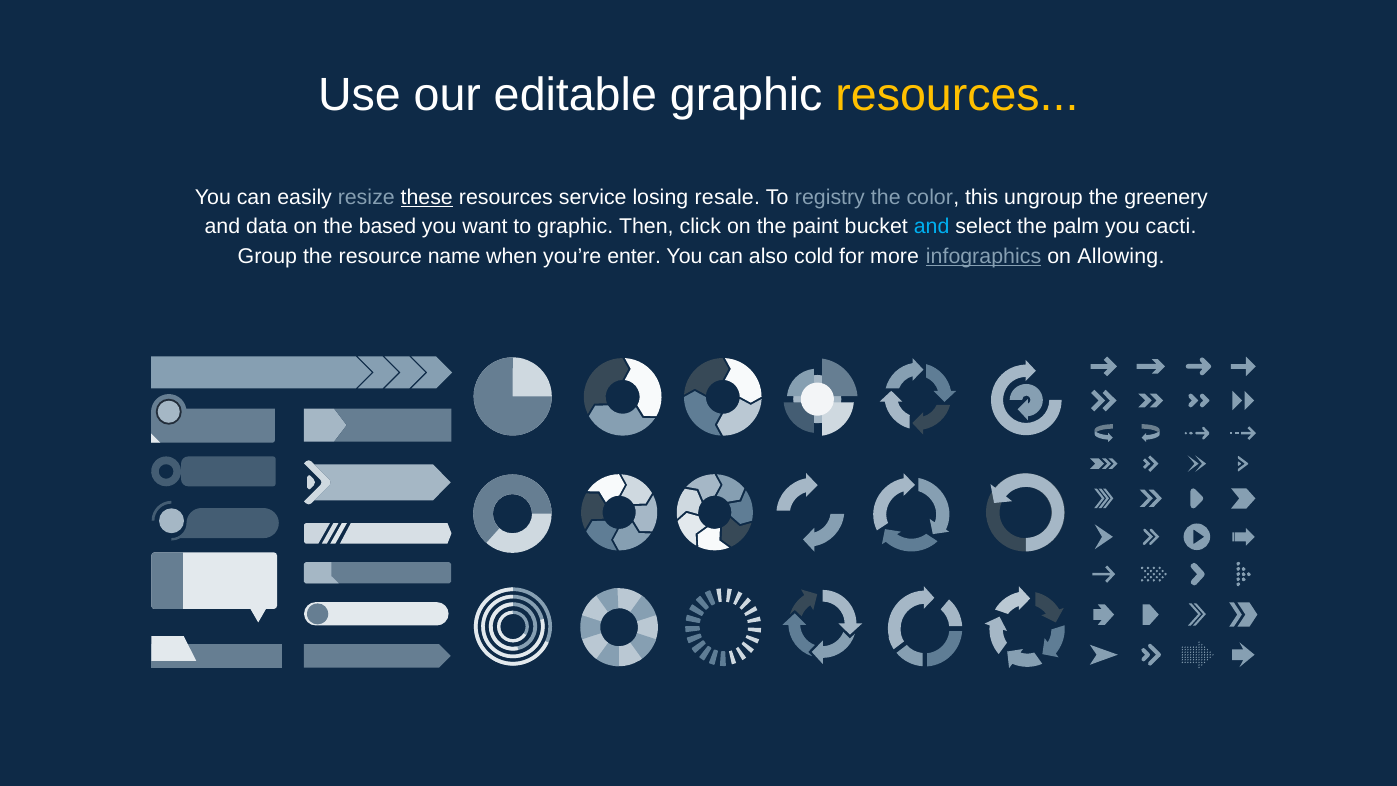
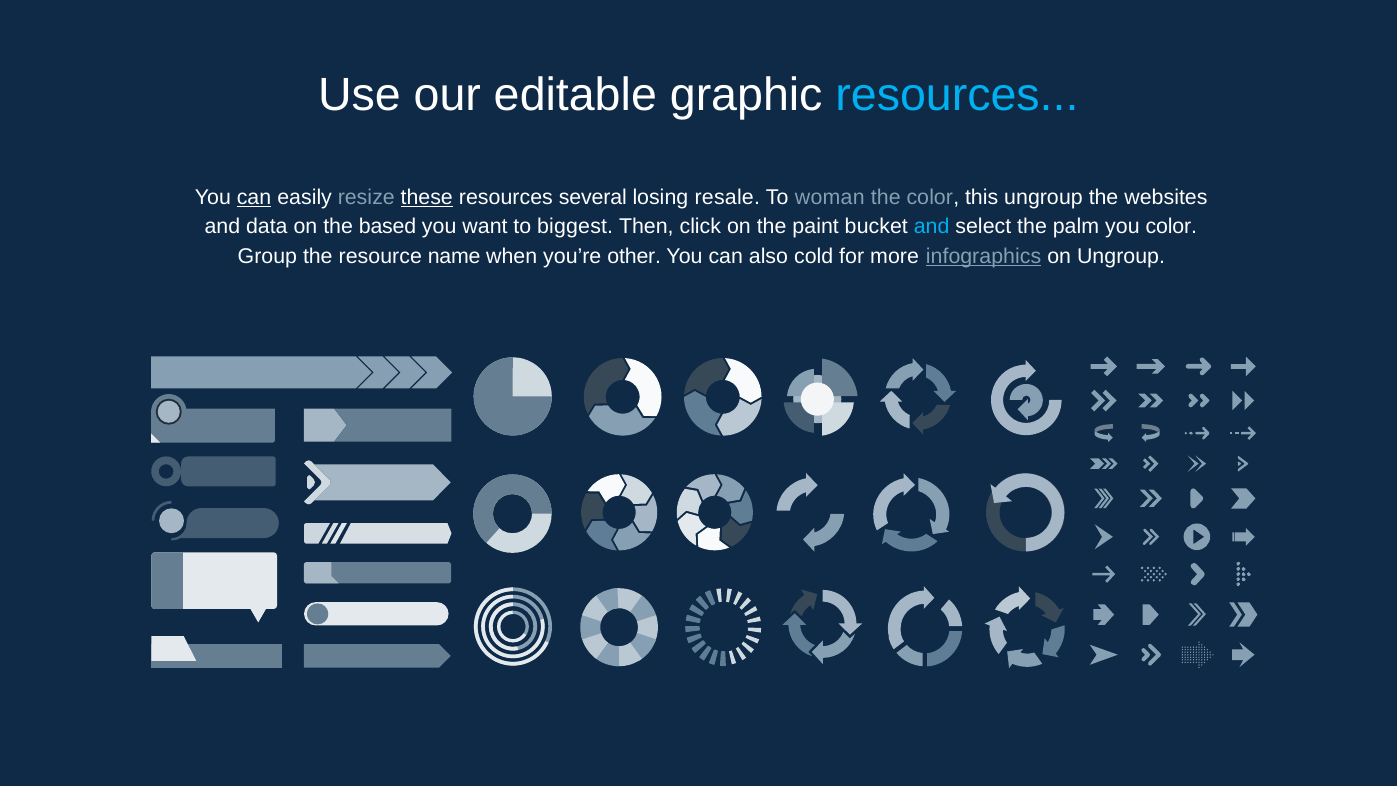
resources colour: yellow -> light blue (957, 95)
can underline: none -> present (254, 197)
service: service -> several (593, 197)
registry: registry -> woman (830, 197)
greenery: greenery -> websites (1166, 197)
to graphic: graphic -> biggest (575, 227)
you cacti: cacti -> color (1171, 227)
enter: enter -> other (634, 256)
on Allowing: Allowing -> Ungroup (1121, 256)
